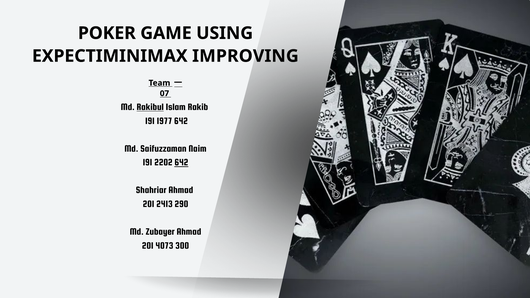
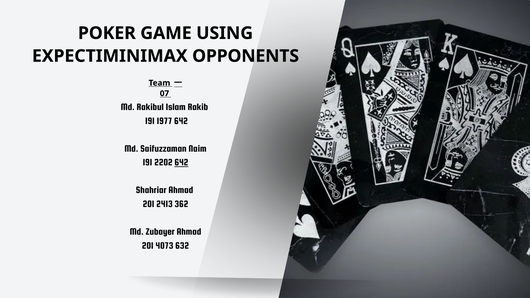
IMPROVING: IMPROVING -> OPPONENTS (246, 56)
Rakibul underline: present -> none (150, 107)
290: 290 -> 362 (181, 204)
300: 300 -> 632 (182, 246)
